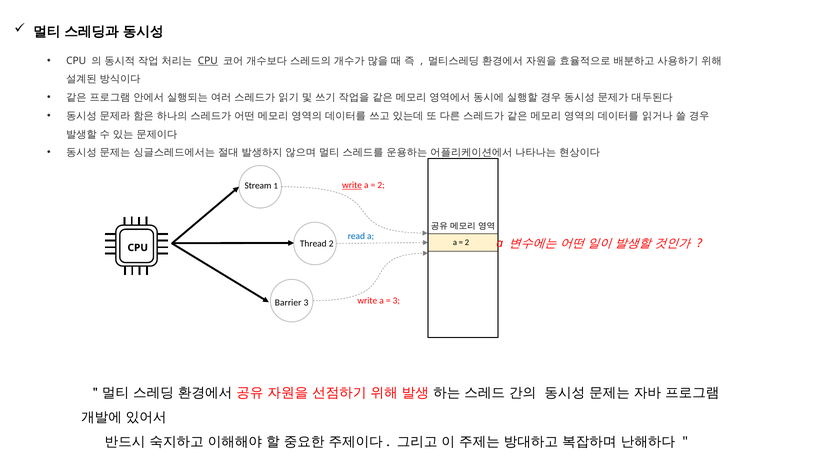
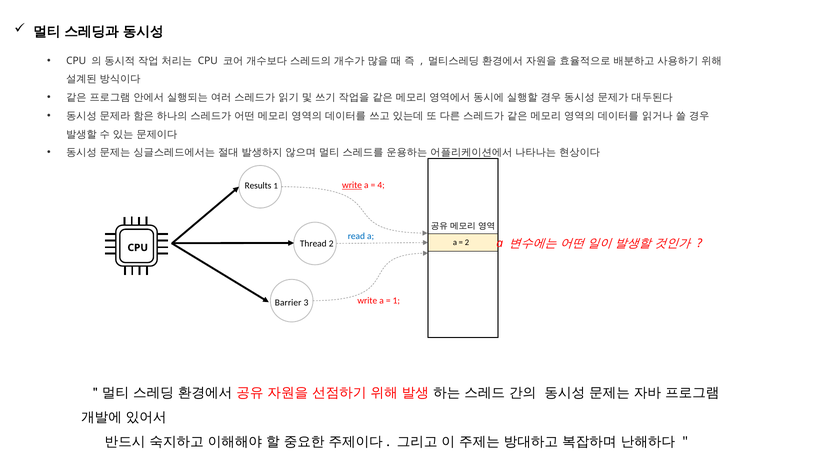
CPU underline: present -> none (208, 61)
2: 2 -> 4 (381, 186)
Stream: Stream -> Results (258, 186)
3: 3 -> 1 (396, 301)
